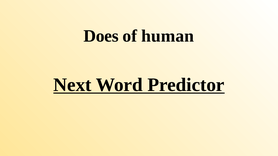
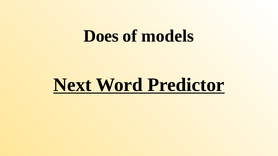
human: human -> models (168, 36)
